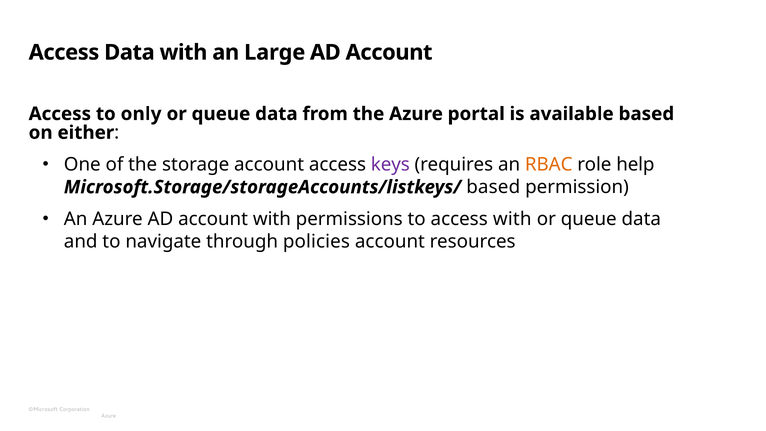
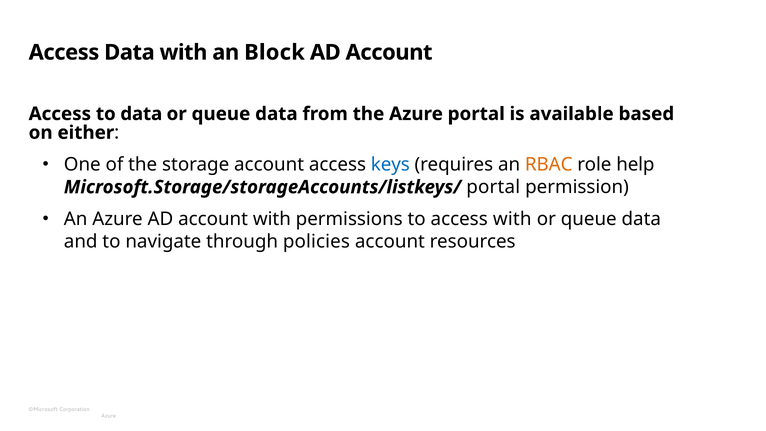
Large: Large -> Block (274, 52)
to only: only -> data (141, 114)
keys colour: purple -> blue (390, 164)
Microsoft.Storage/storageAccounts/listkeys/ based: based -> portal (493, 187)
